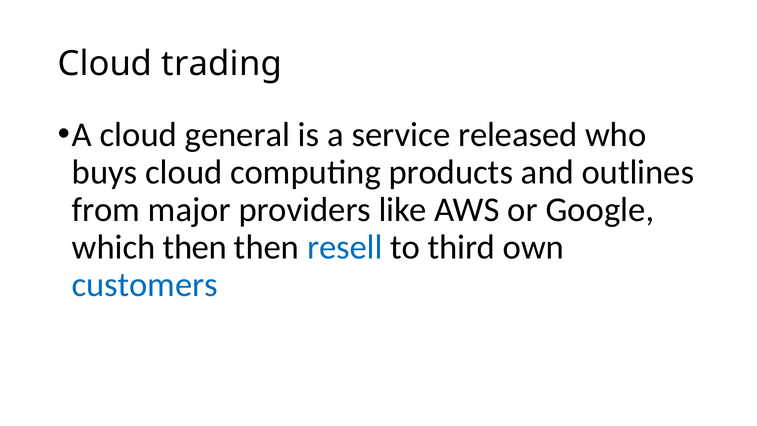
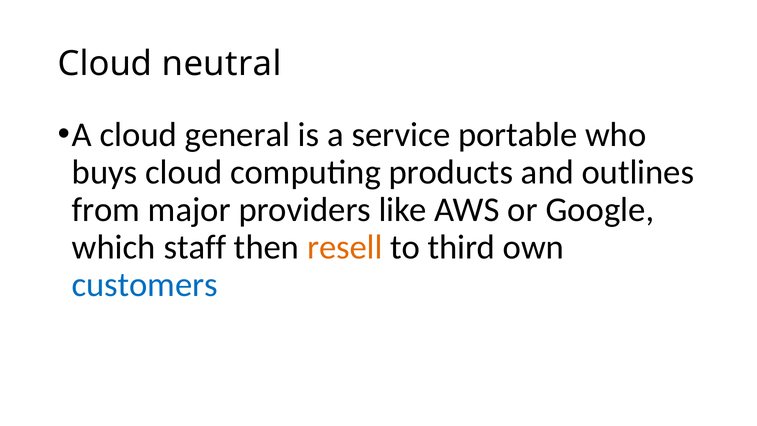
trading: trading -> neutral (222, 64)
released: released -> portable (518, 135)
which then: then -> staff (195, 247)
resell colour: blue -> orange (345, 247)
